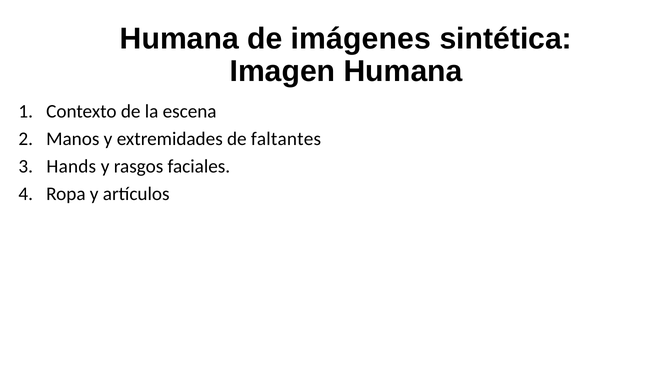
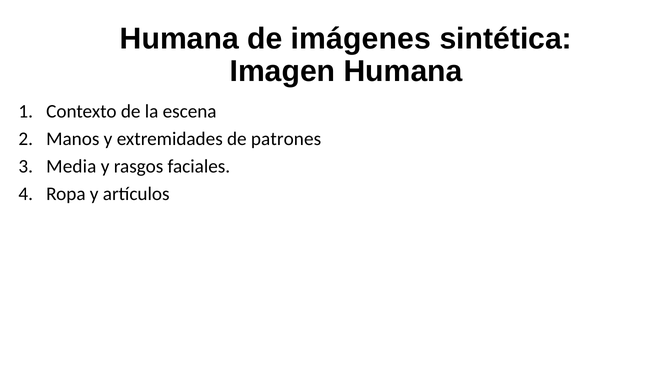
faltantes: faltantes -> patrones (286, 139)
Hands: Hands -> Media (71, 166)
